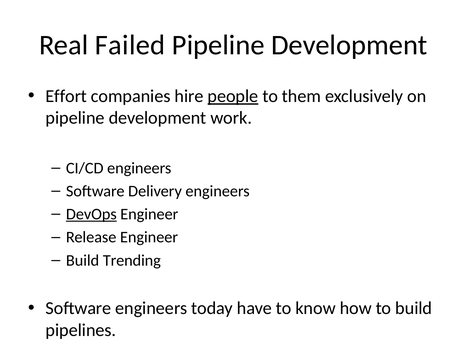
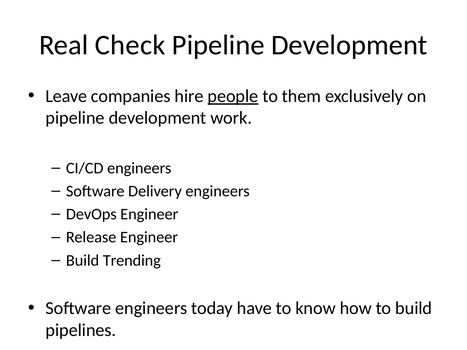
Failed: Failed -> Check (130, 45)
Effort: Effort -> Leave (66, 96)
DevOps underline: present -> none (91, 214)
